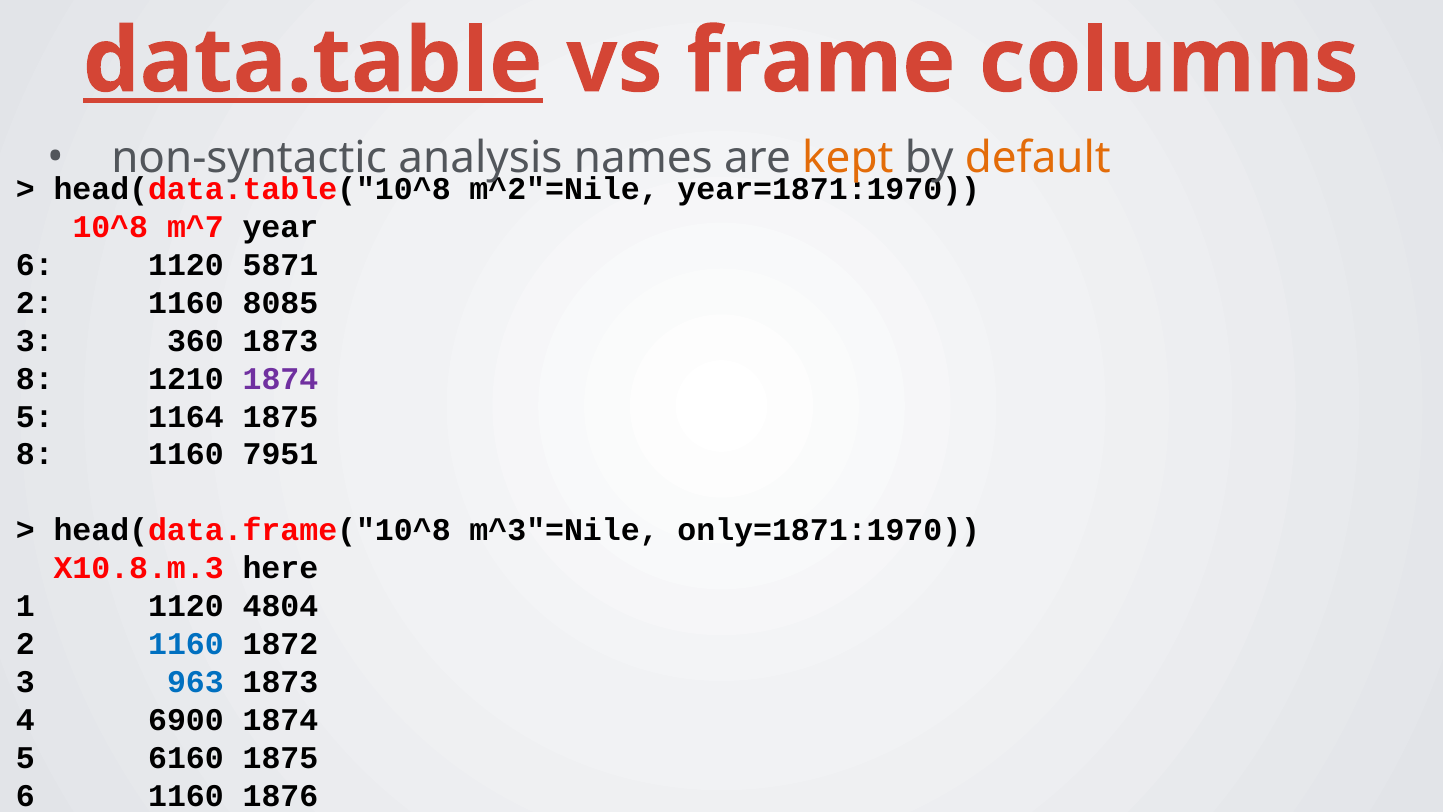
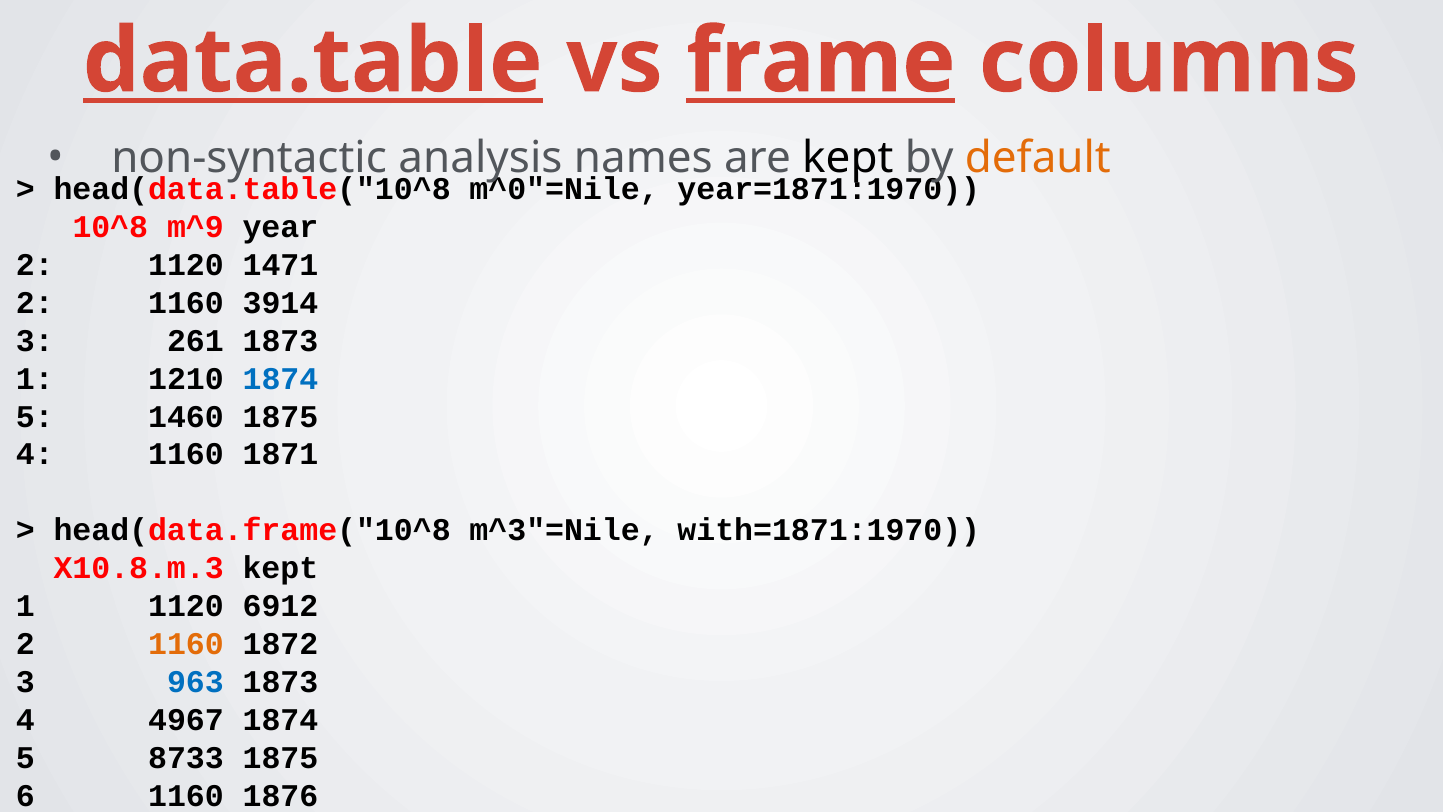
frame underline: none -> present (821, 62)
kept colour: orange -> black (848, 158)
m^2"=Nile: m^2"=Nile -> m^0"=Nile (564, 189)
m^7: m^7 -> m^9 (195, 227)
6: 6 -> 2 (35, 265)
5871: 5871 -> 1471 (280, 265)
8085: 8085 -> 3914 (280, 303)
360: 360 -> 261 (195, 341)
8: 8 -> 1 (35, 379)
1874 colour: purple -> blue (280, 379)
1164: 1164 -> 1460 (186, 416)
8: 8 -> 4 (35, 454)
7951: 7951 -> 1871 (280, 454)
only=1871:1970: only=1871:1970 -> with=1871:1970 (829, 530)
X10.8.m.3 here: here -> kept (280, 568)
4804: 4804 -> 6912 (280, 606)
1160 colour: blue -> orange (186, 644)
6900: 6900 -> 4967 (186, 720)
6160: 6160 -> 8733 (186, 758)
